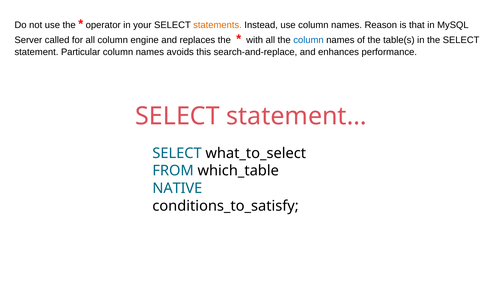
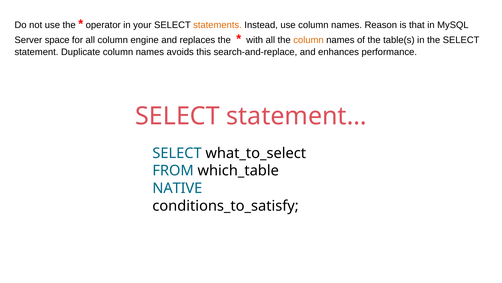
called: called -> space (57, 40)
column colour: blue -> orange (308, 40)
Particular: Particular -> Duplicate (81, 52)
